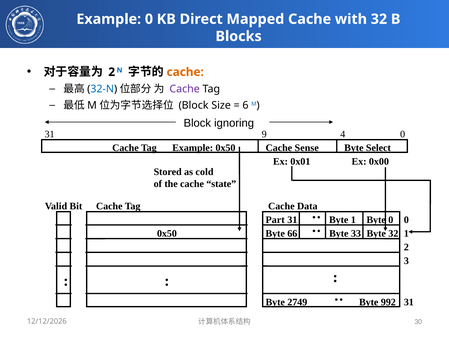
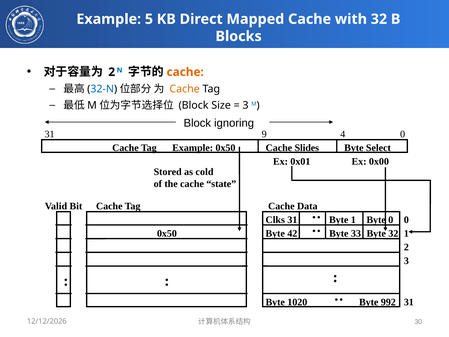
Example 0: 0 -> 5 (149, 19)
Cache colour: purple -> orange (185, 89)
6: 6 -> 3 (245, 105)
Sense: Sense -> Slides (307, 148)
Part: Part -> Clks (275, 220)
66: 66 -> 42 (292, 233)
2749: 2749 -> 1020 (297, 302)
